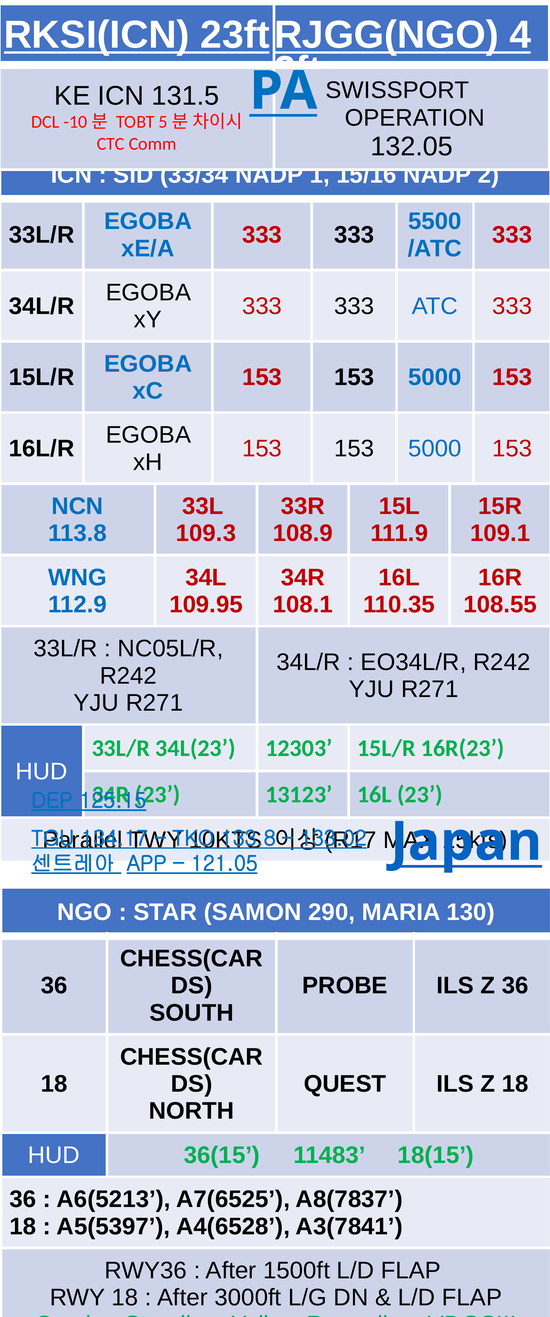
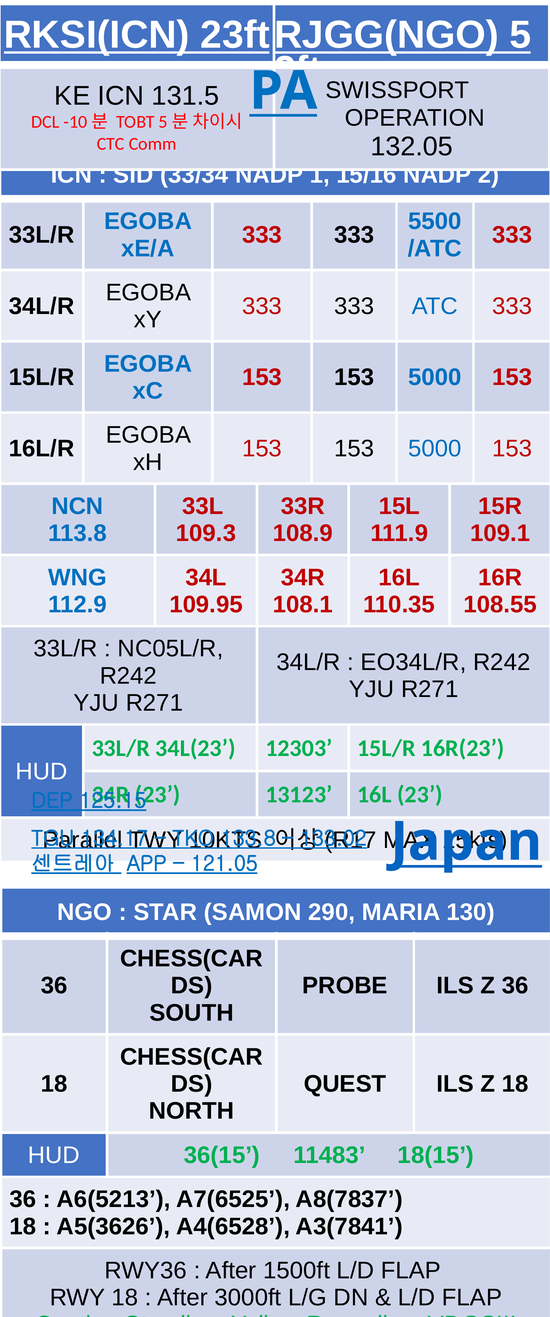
4: 4 -> 5 (520, 35)
A5(5397: A5(5397 -> A5(3626 (113, 1225)
